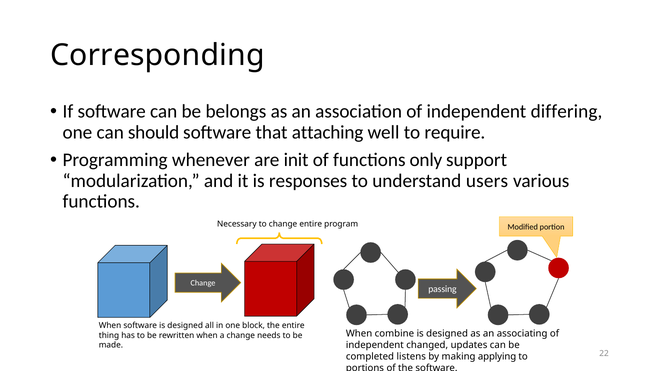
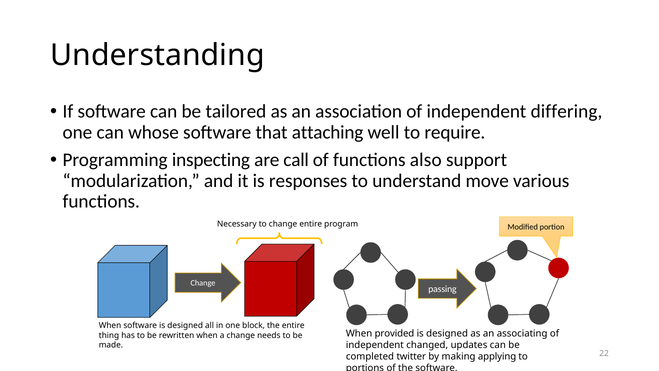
Corresponding: Corresponding -> Understanding (157, 55)
belongs: belongs -> tailored (236, 111)
should: should -> whose (154, 132)
whenever: whenever -> inspecting (211, 160)
init: init -> call (296, 160)
only: only -> also (426, 160)
users: users -> move (487, 181)
combine: combine -> provided (394, 333)
listens: listens -> twitter (411, 356)
